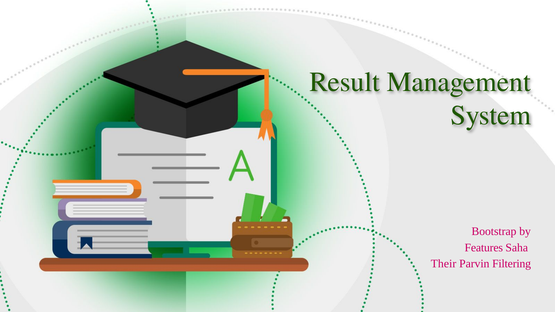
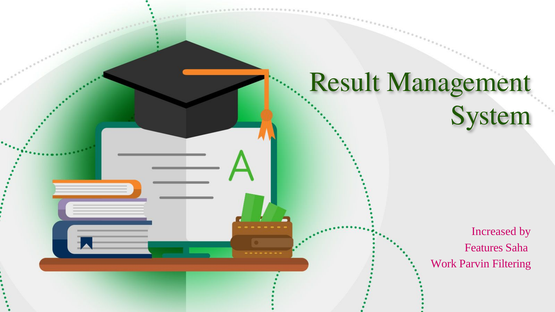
Bootstrap: Bootstrap -> Increased (494, 231)
Their: Their -> Work (444, 264)
